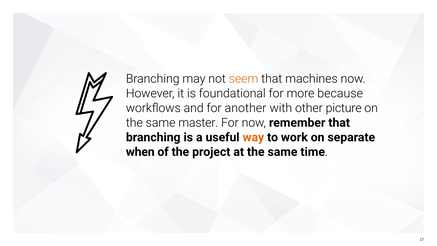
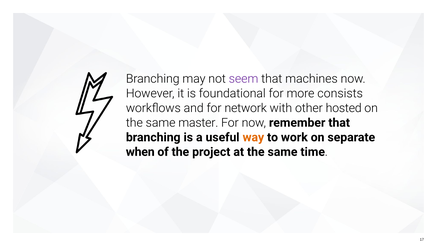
seem colour: orange -> purple (244, 79)
because: because -> consists (340, 93)
another: another -> network (246, 108)
picture: picture -> hosted (344, 108)
